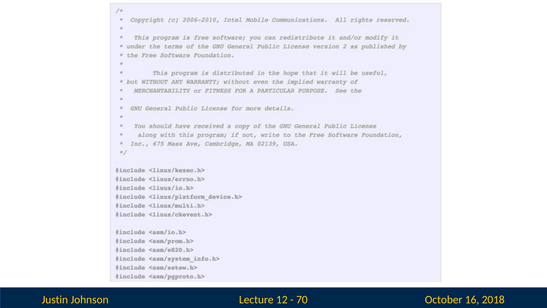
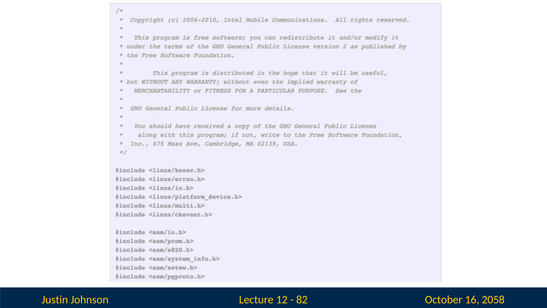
70: 70 -> 82 (302, 300)
2018: 2018 -> 2058 (493, 299)
